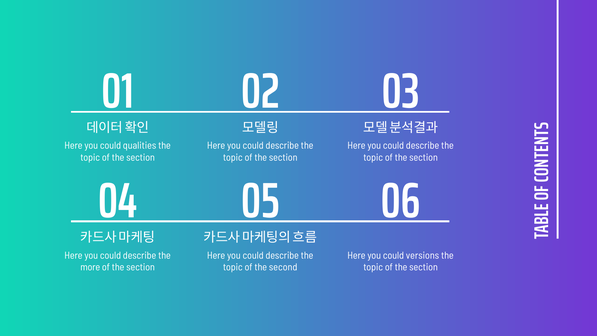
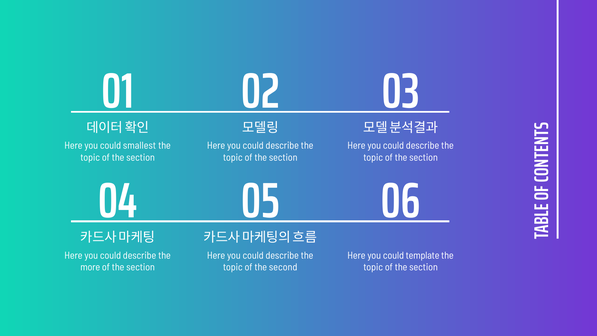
qualities: qualities -> smallest (140, 146)
versions: versions -> template (423, 255)
